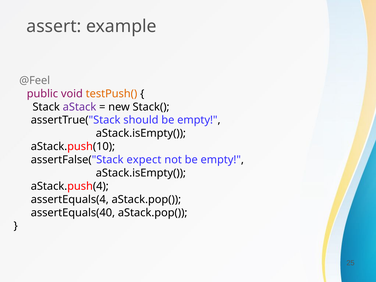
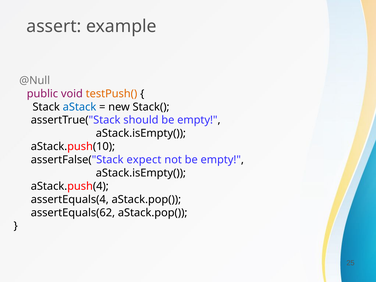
@Feel: @Feel -> @Null (35, 80)
aStack colour: purple -> blue (80, 107)
assertEquals(40: assertEquals(40 -> assertEquals(62 (73, 213)
